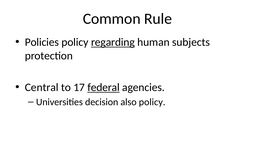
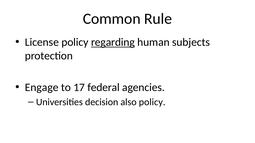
Policies: Policies -> License (42, 42)
Central: Central -> Engage (42, 88)
federal underline: present -> none (104, 88)
